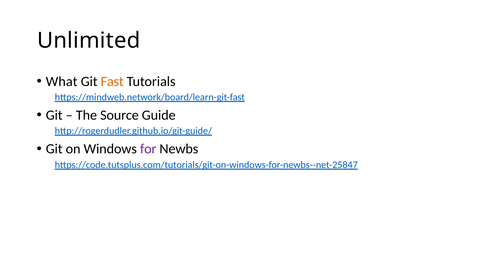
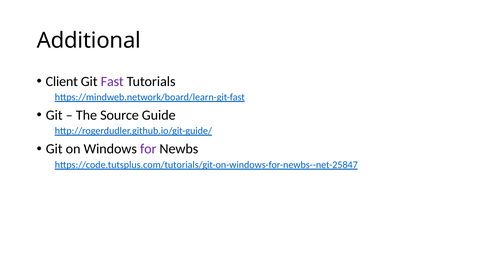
Unlimited: Unlimited -> Additional (89, 40)
What: What -> Client (62, 81)
Fast colour: orange -> purple (112, 81)
